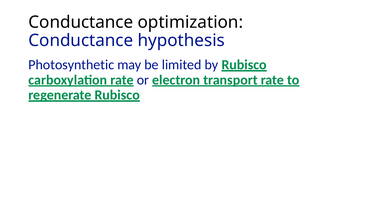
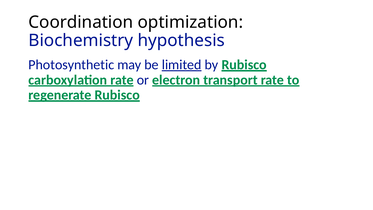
Conductance: Conductance -> Coordination (81, 22)
Conductance: Conductance -> Biochemistry (81, 41)
limited underline: none -> present (182, 65)
